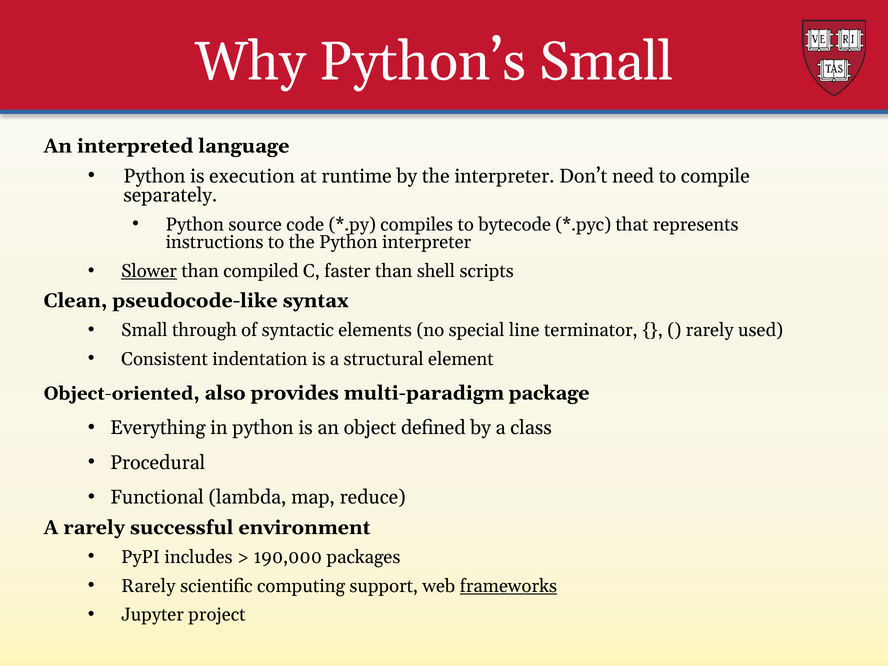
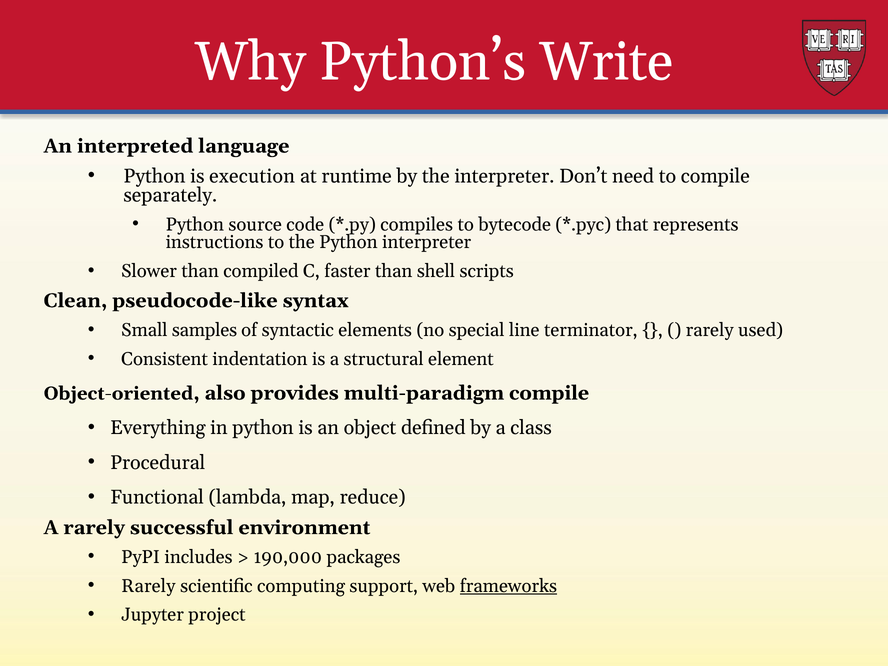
Python’s Small: Small -> Write (606, 62)
Slower underline: present -> none (149, 271)
through: through -> samples (205, 330)
multi-paradigm package: package -> compile (549, 393)
